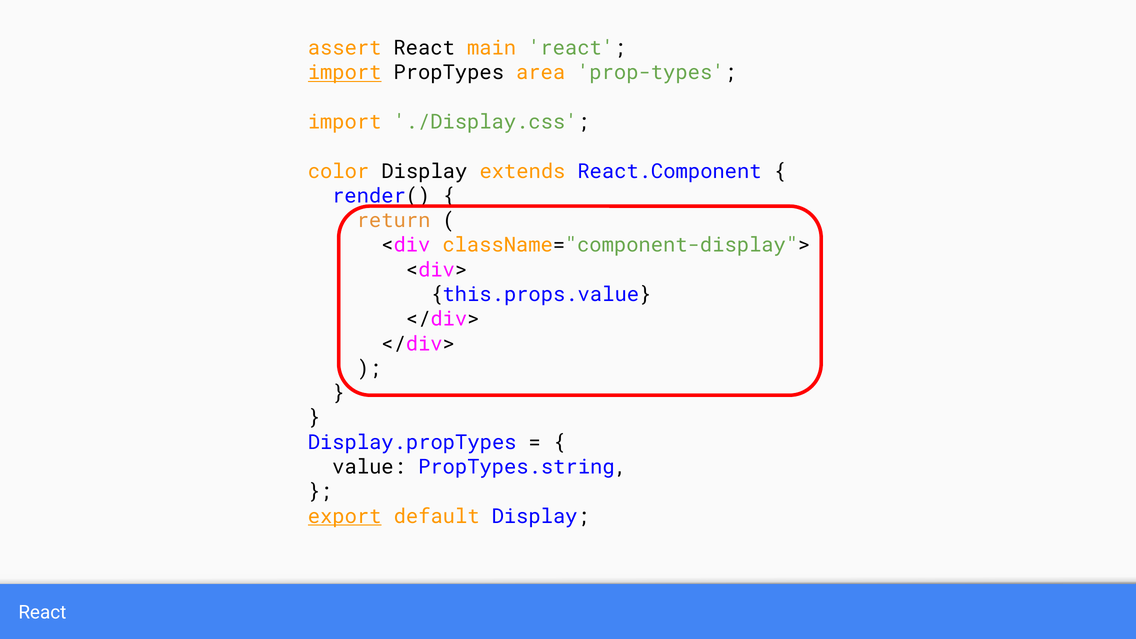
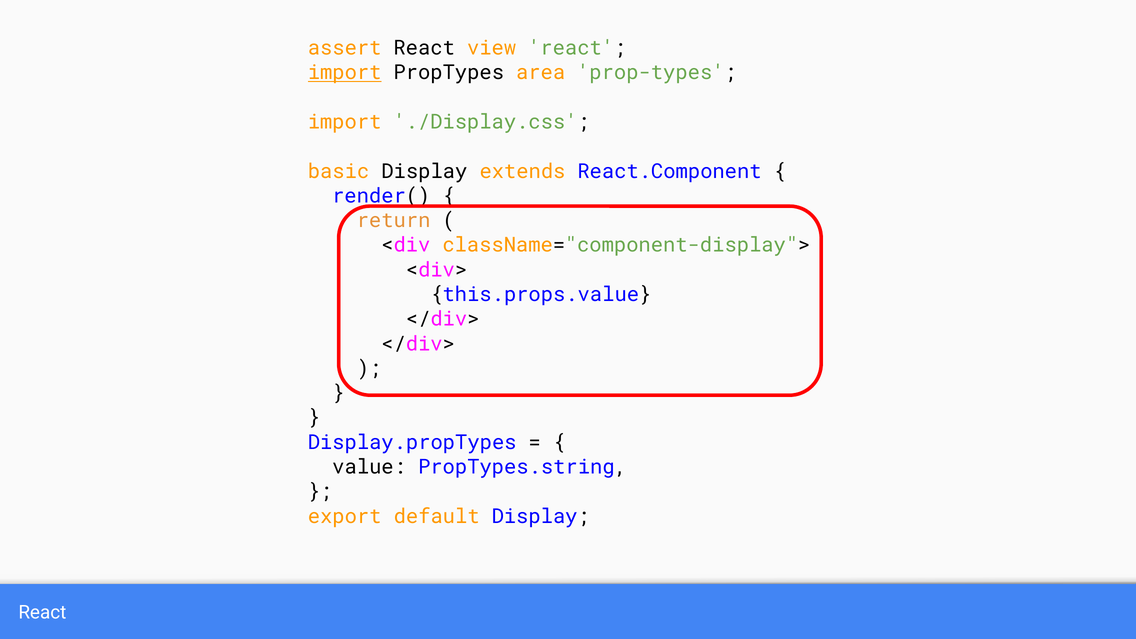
main: main -> view (492, 48)
color: color -> basic (339, 171)
export underline: present -> none (345, 516)
